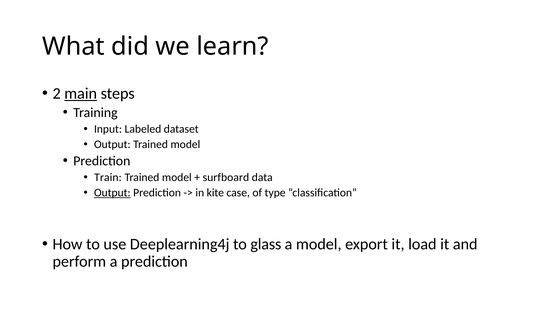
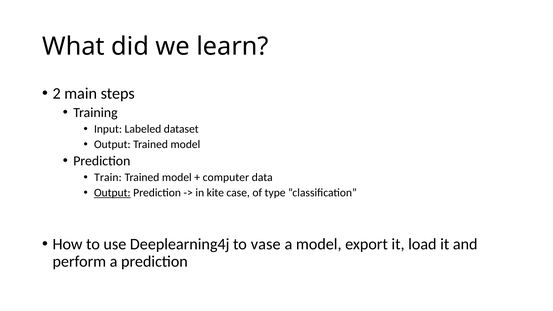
main underline: present -> none (81, 93)
surfboard: surfboard -> computer (226, 178)
glass: glass -> vase (266, 244)
